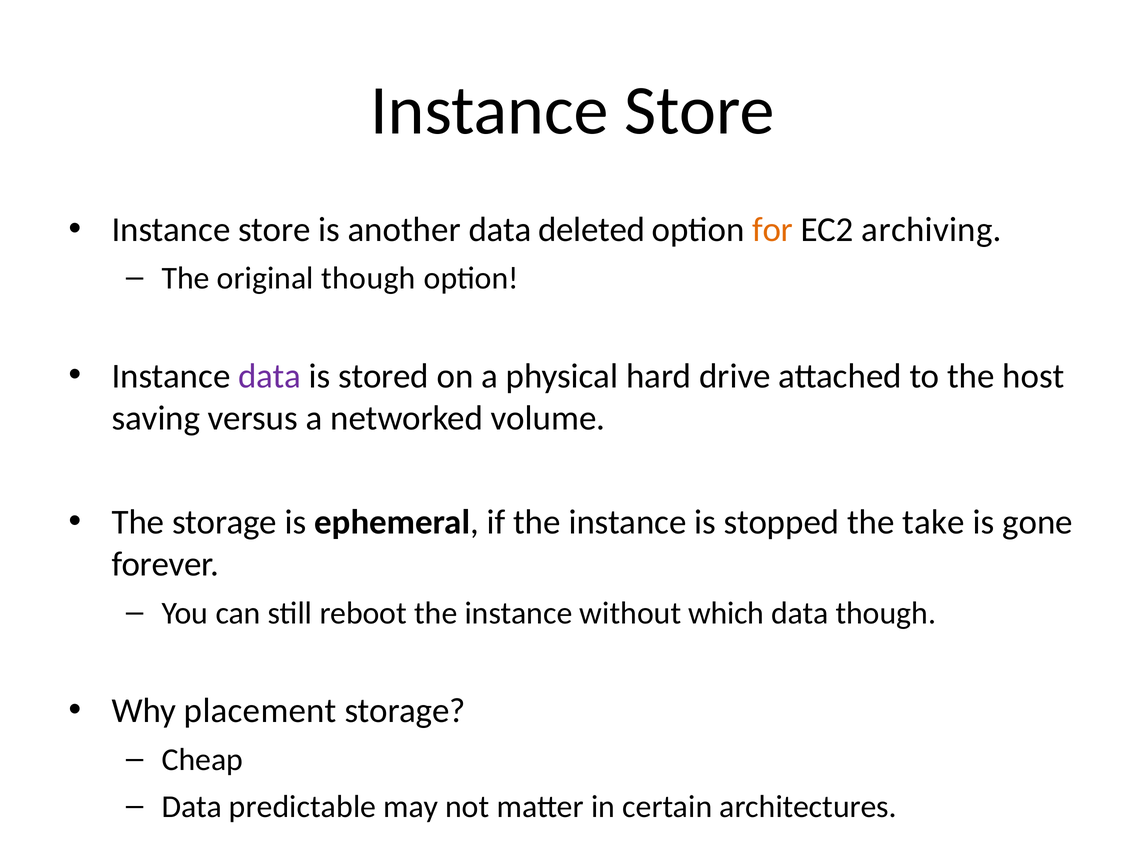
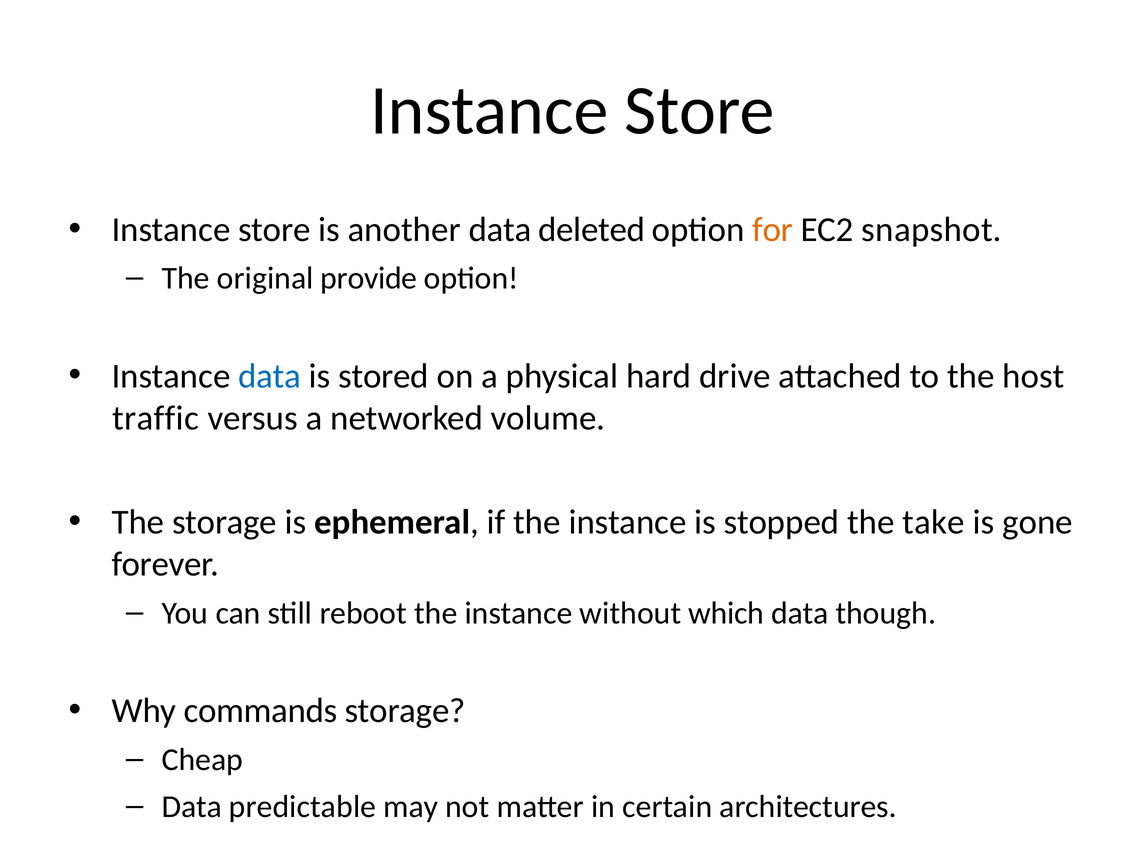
archiving: archiving -> snapshot (932, 230)
original though: though -> provide (369, 278)
data colour: purple -> blue (270, 376)
saving: saving -> traffic (156, 418)
placement: placement -> commands (261, 711)
